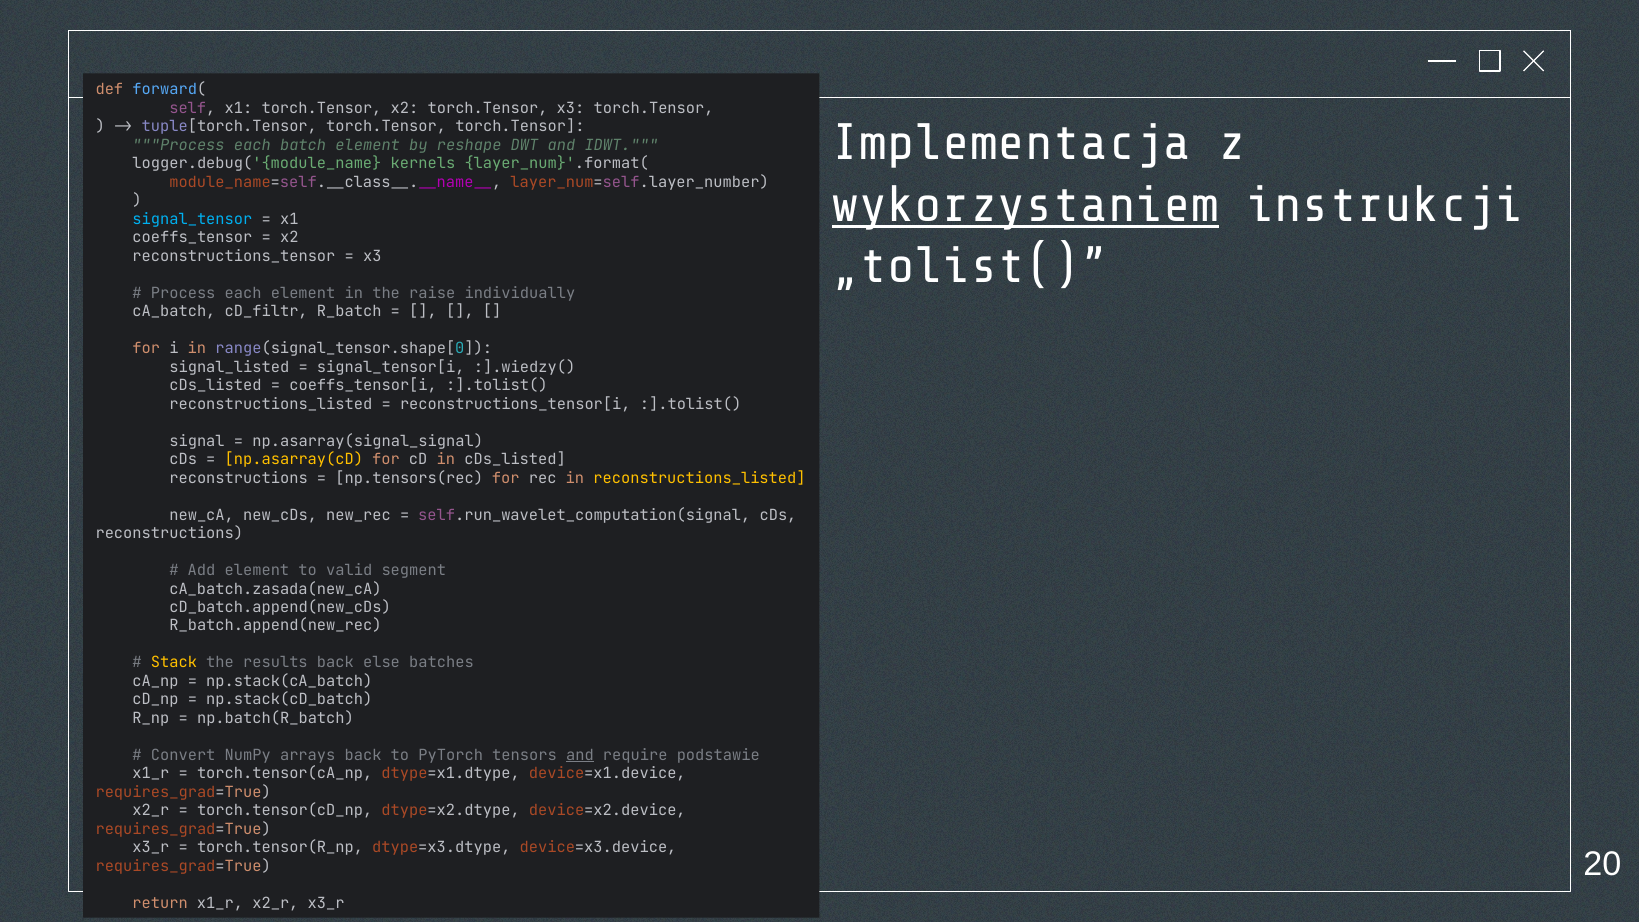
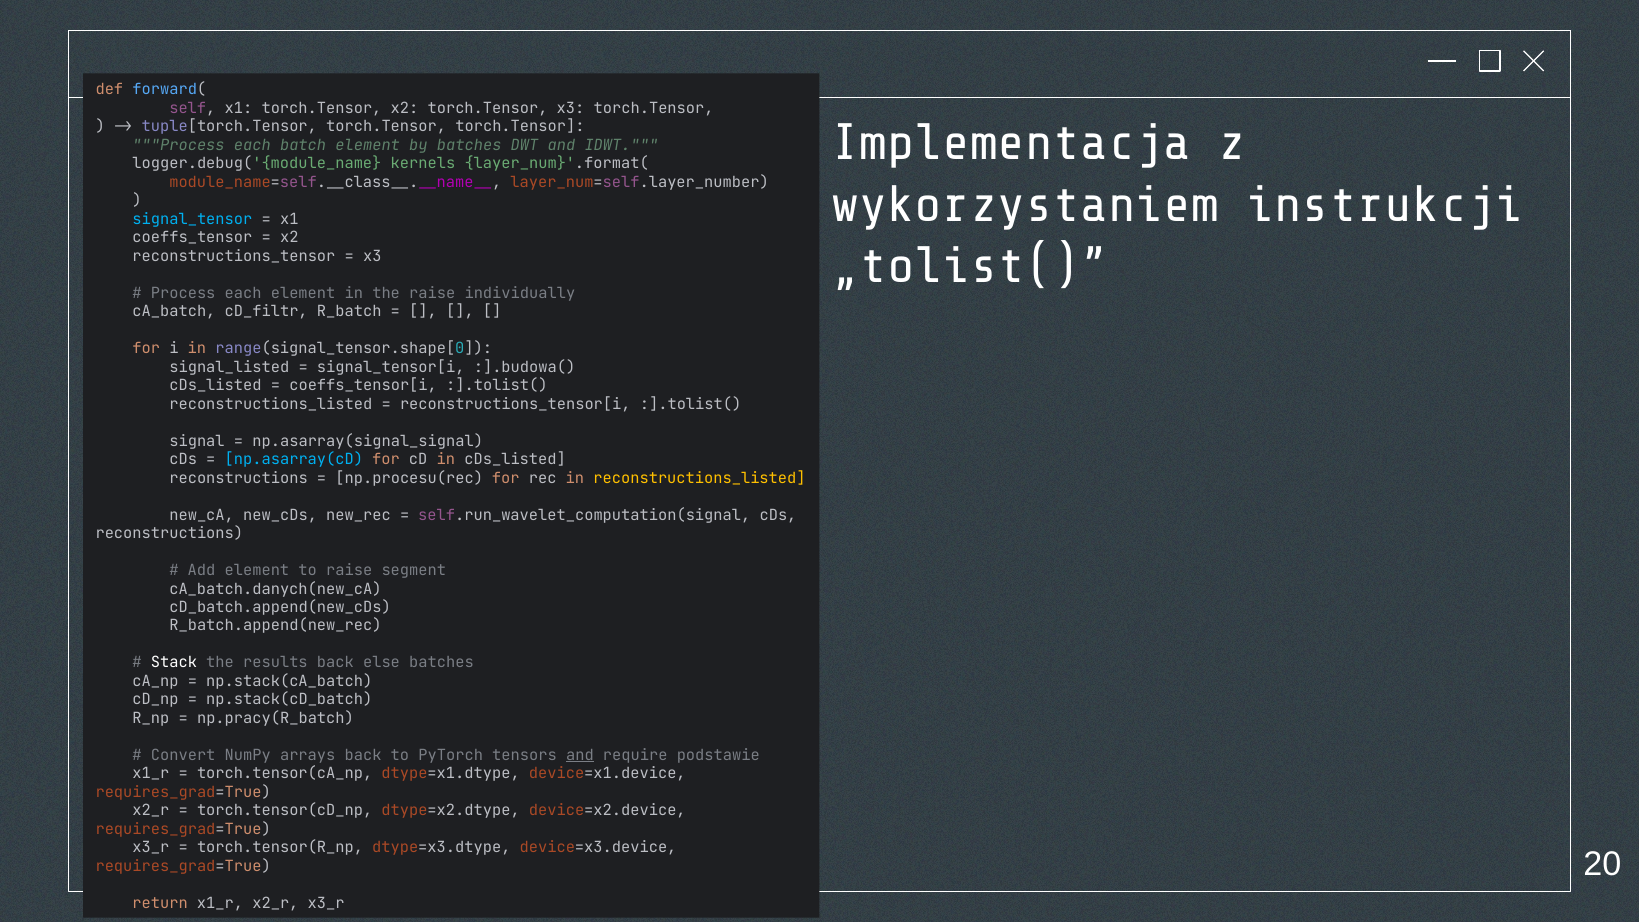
by reshape: reshape -> batches (469, 145)
wykorzystaniem underline: present -> none (1025, 204)
:].wiedzy(: :].wiedzy( -> :].budowa( (525, 367)
np.asarray(cD colour: yellow -> light blue (294, 459)
np.tensors(rec: np.tensors(rec -> np.procesu(rec (409, 478)
to valid: valid -> raise (349, 570)
cA_batch.zasada(new_cA: cA_batch.zasada(new_cA -> cA_batch.danych(new_cA (275, 589)
Stack colour: yellow -> white (174, 663)
np.batch(R_batch: np.batch(R_batch -> np.pracy(R_batch (275, 718)
